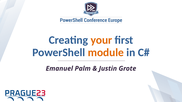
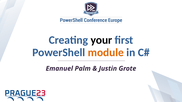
your colour: orange -> black (101, 40)
